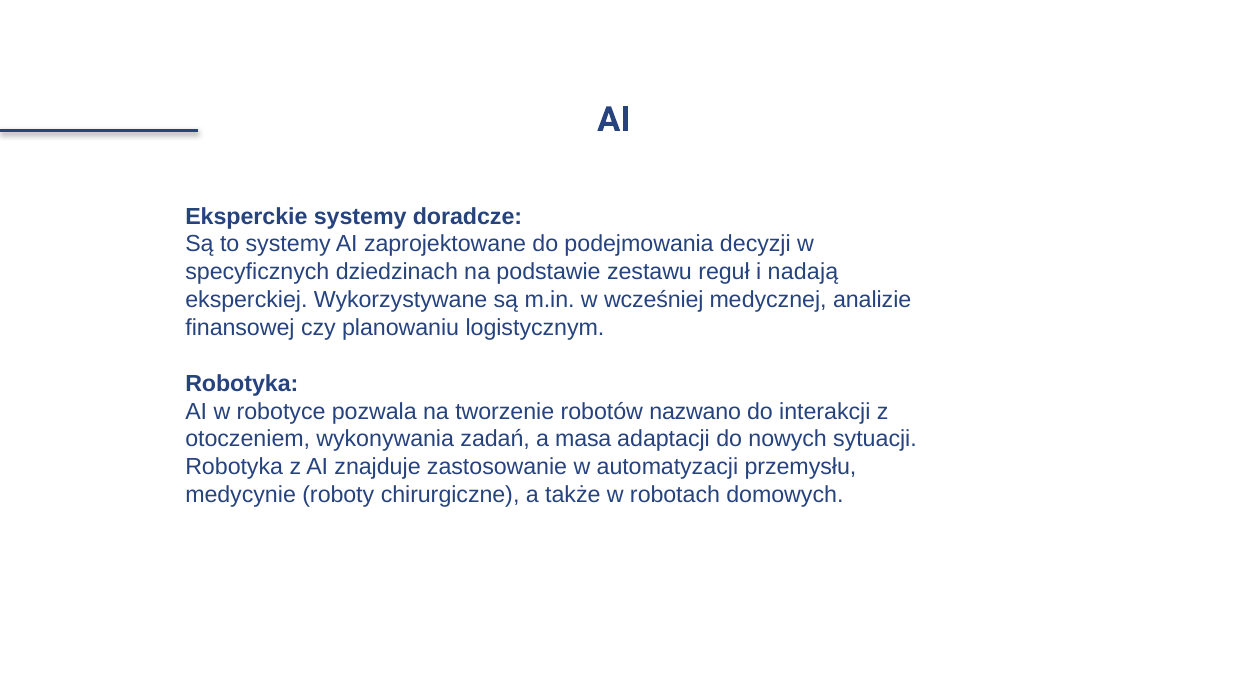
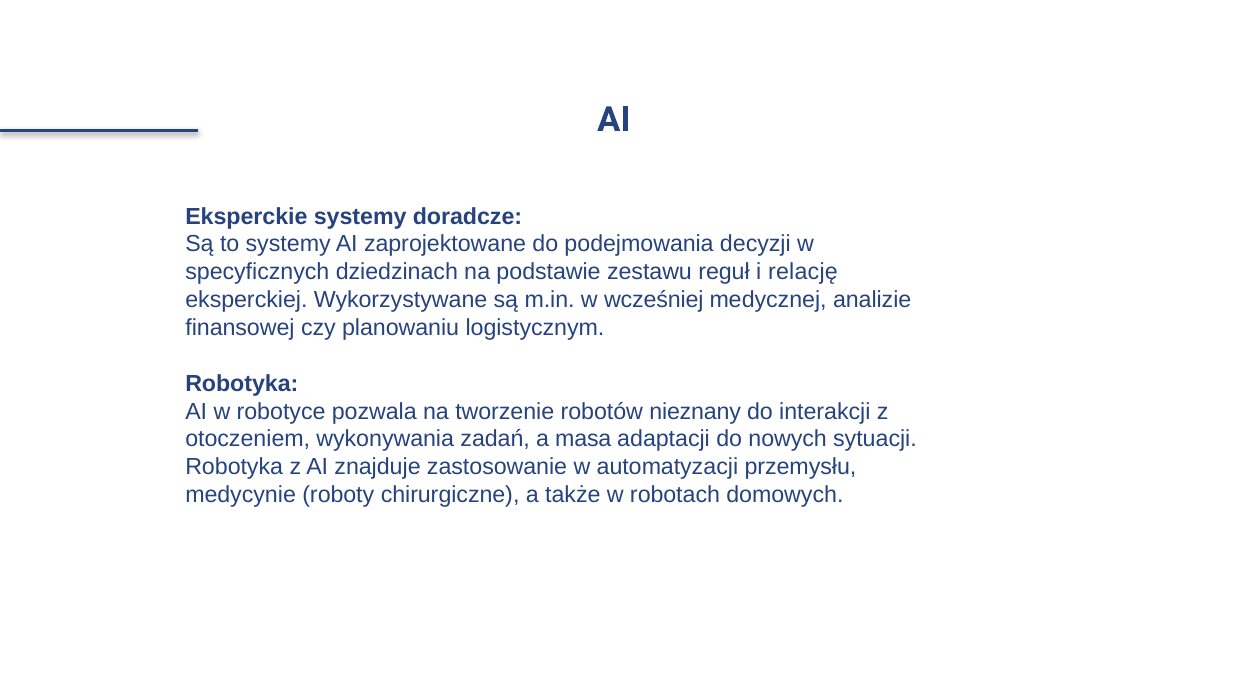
nadają: nadają -> relację (803, 272)
nazwano: nazwano -> nieznany (695, 412)
